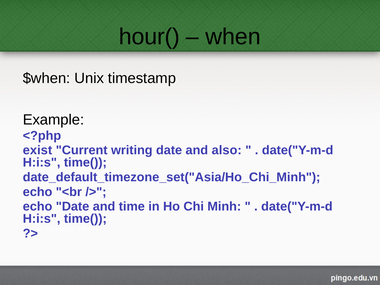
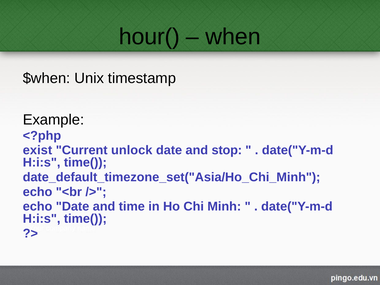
writing: writing -> unlock (132, 150)
also: also -> stop (227, 150)
